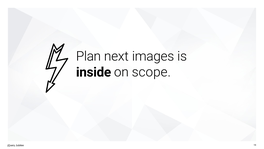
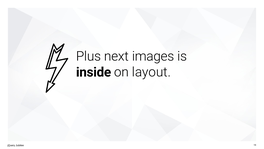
Plan: Plan -> Plus (88, 56)
scope: scope -> layout (151, 72)
